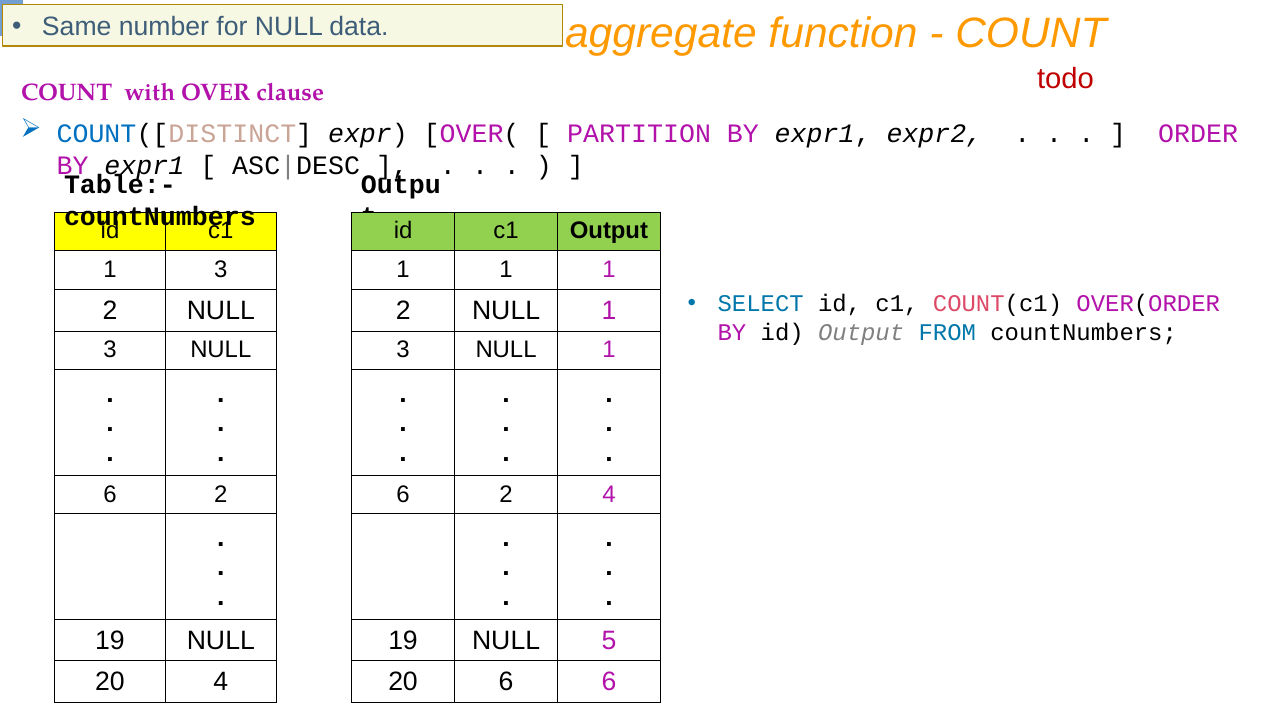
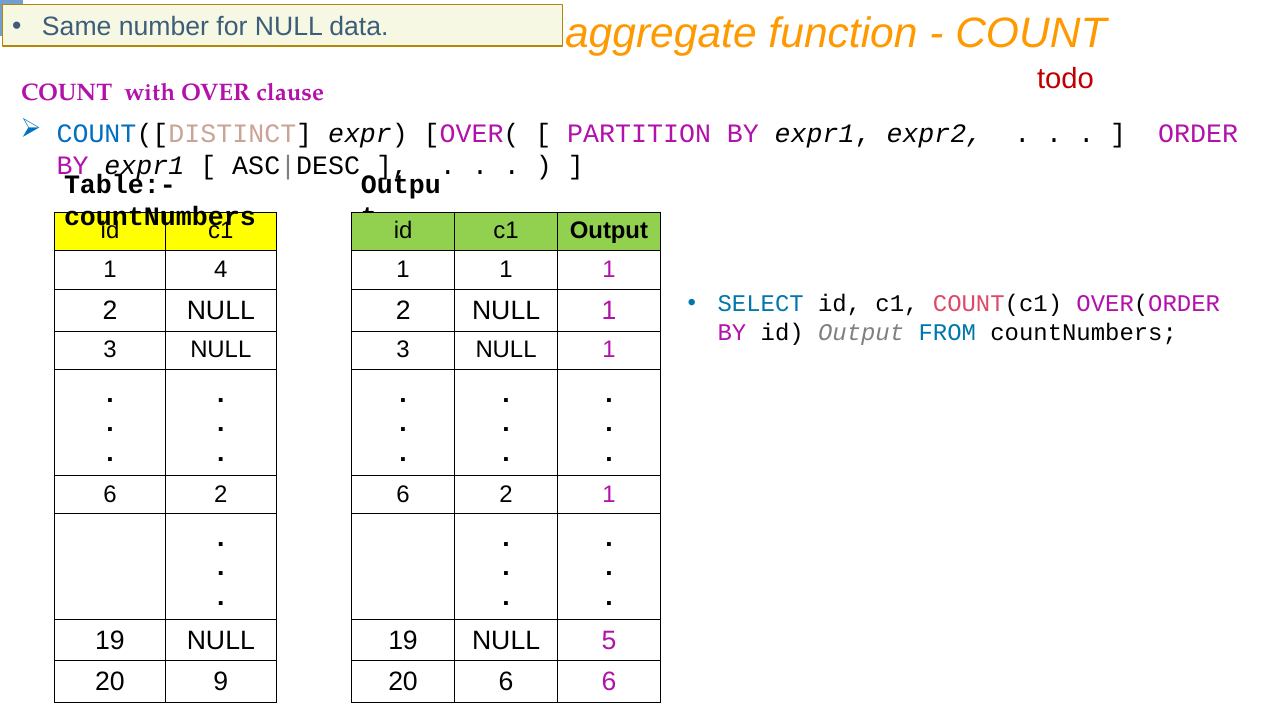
3: 3 -> 4 (221, 270)
2 4: 4 -> 1 (609, 495)
20 4: 4 -> 9 (221, 683)
